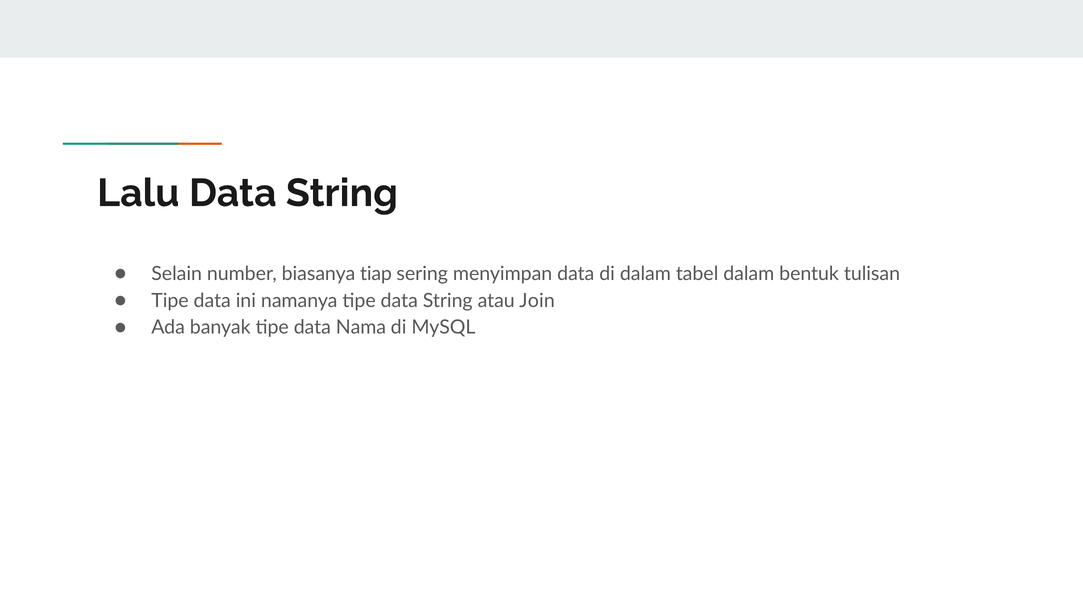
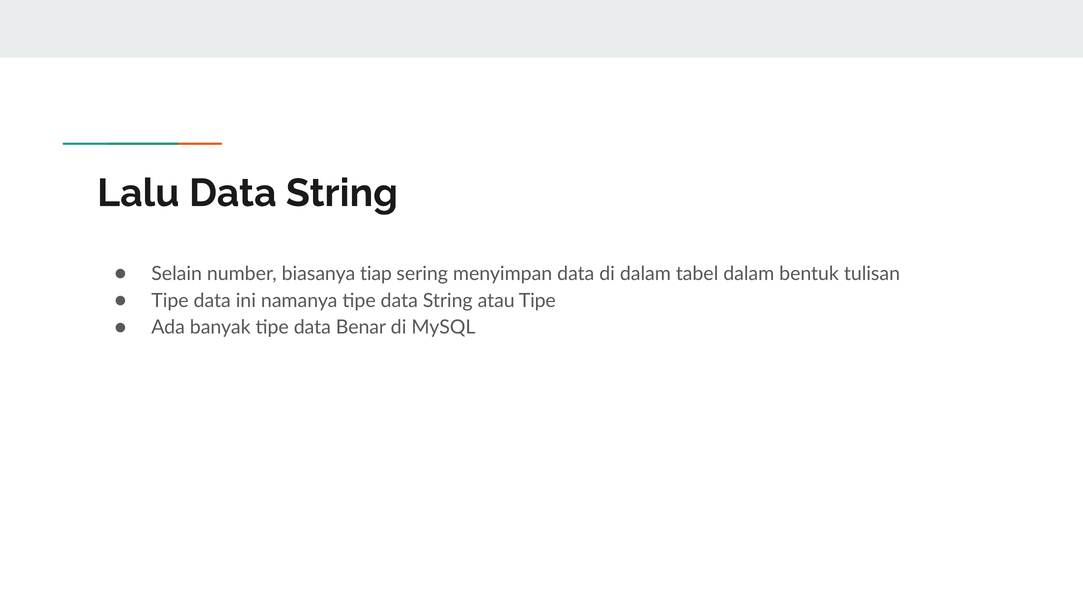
atau Join: Join -> Tipe (537, 301)
Nama: Nama -> Benar (361, 328)
